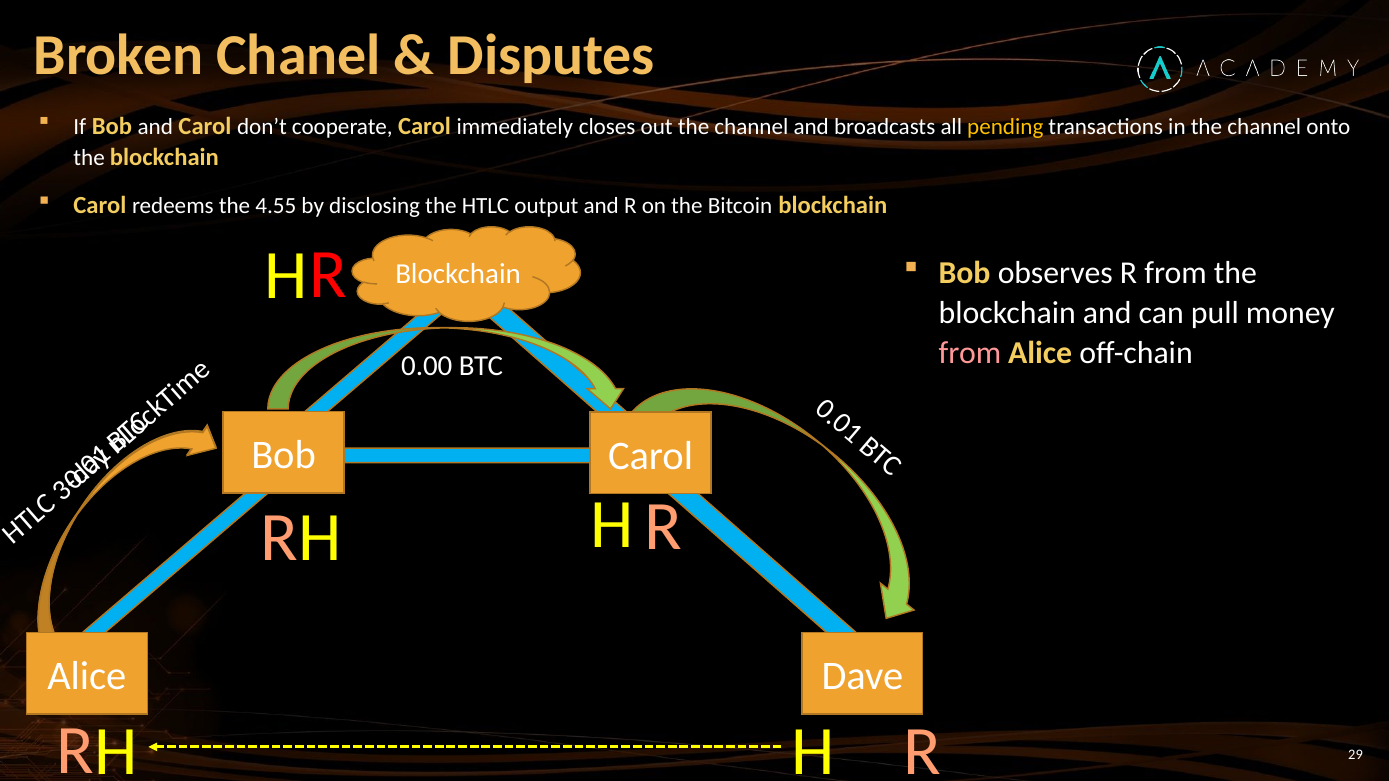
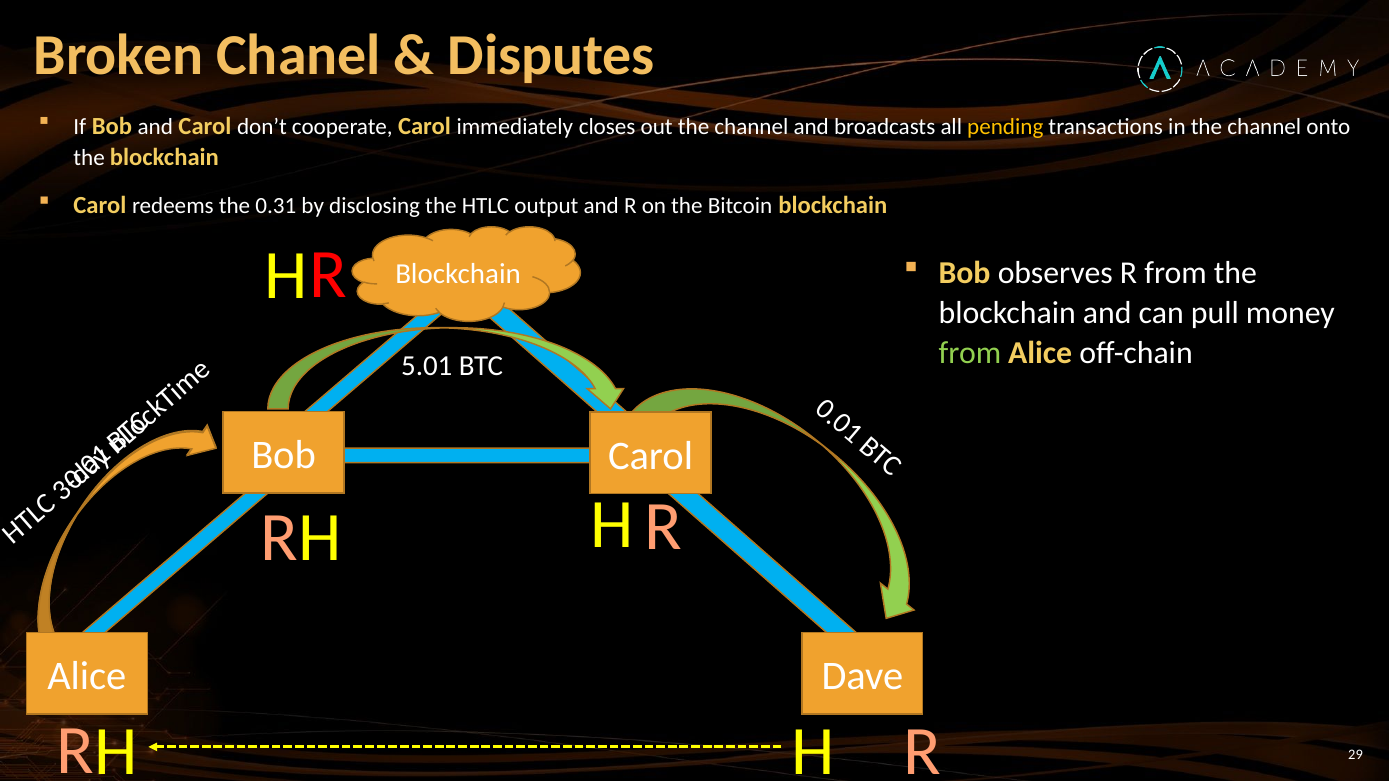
4.55: 4.55 -> 0.31 (276, 206)
from colour: pink -> light green (970, 353)
0.00: 0.00 -> 5.01 (427, 366)
